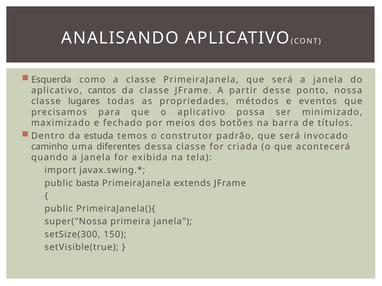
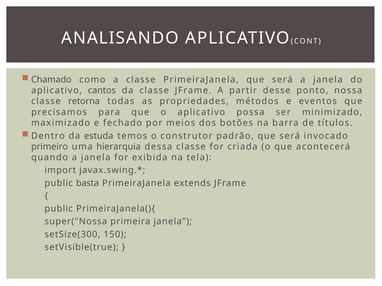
Esquerda: Esquerda -> Chamado (51, 80)
lugares: lugares -> retorna (84, 101)
caminho: caminho -> primeiro (50, 147)
diferentes: diferentes -> hierarquia (119, 147)
